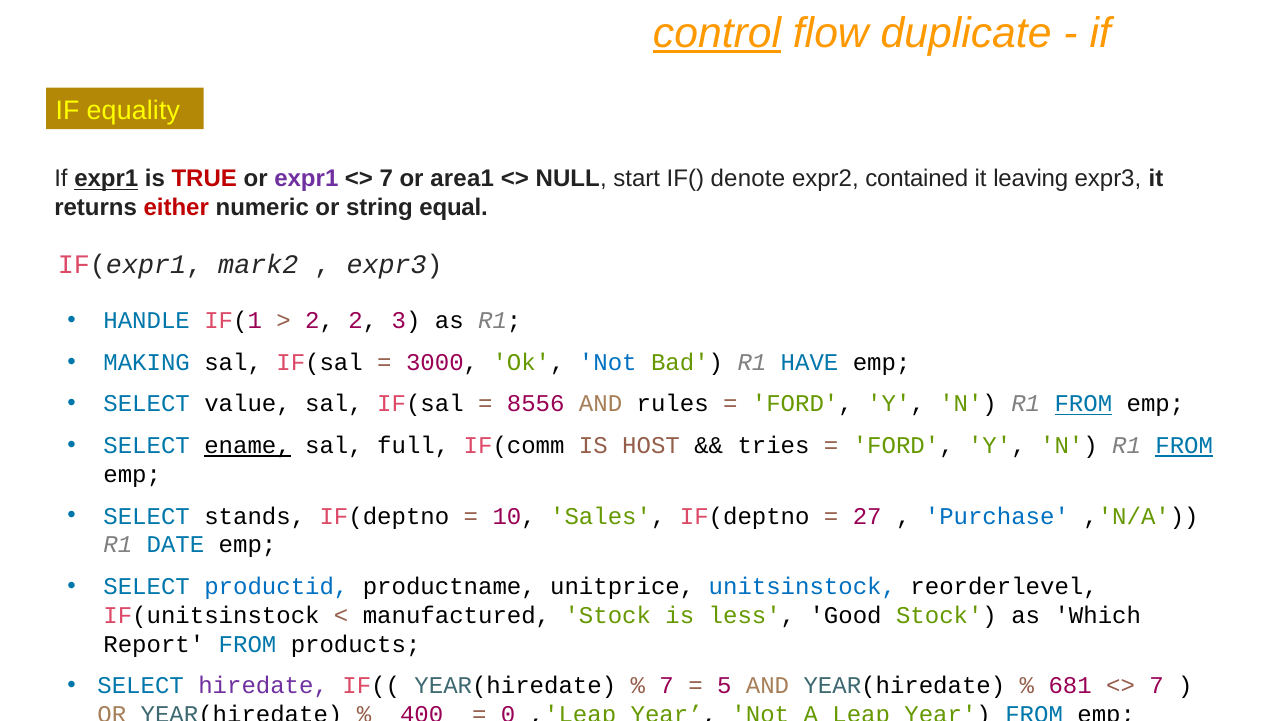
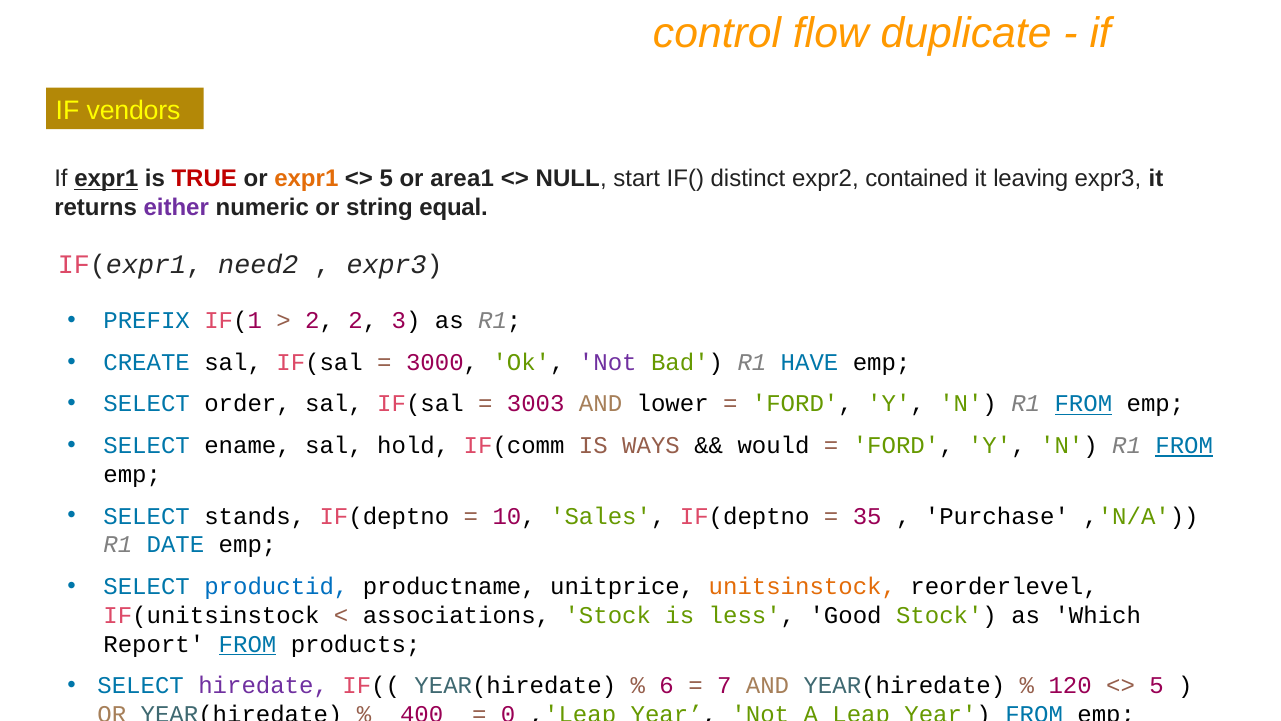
control underline: present -> none (717, 33)
equality: equality -> vendors (134, 110)
expr1 colour: purple -> orange (306, 179)
7: 7 -> 5 (386, 179)
denote: denote -> distinct (748, 179)
either colour: red -> purple (176, 208)
mark2: mark2 -> need2 (258, 264)
HANDLE: HANDLE -> PREFIX (147, 321)
MAKING: MAKING -> CREATE (147, 362)
Not colour: blue -> purple (608, 362)
value: value -> order (248, 404)
8556: 8556 -> 3003 (536, 404)
rules: rules -> lower (673, 404)
ename underline: present -> none (248, 445)
full: full -> hold (413, 445)
HOST: HOST -> WAYS (651, 445)
tries: tries -> would (774, 445)
27: 27 -> 35 (867, 516)
Purchase colour: blue -> black (997, 516)
unitsinstock colour: blue -> orange (802, 586)
manufactured: manufactured -> associations (456, 615)
FROM underline: none -> present (248, 644)
7: 7 -> 6 (667, 685)
5: 5 -> 7 (724, 685)
681: 681 -> 120 (1070, 685)
7: 7 -> 5 (1157, 685)
